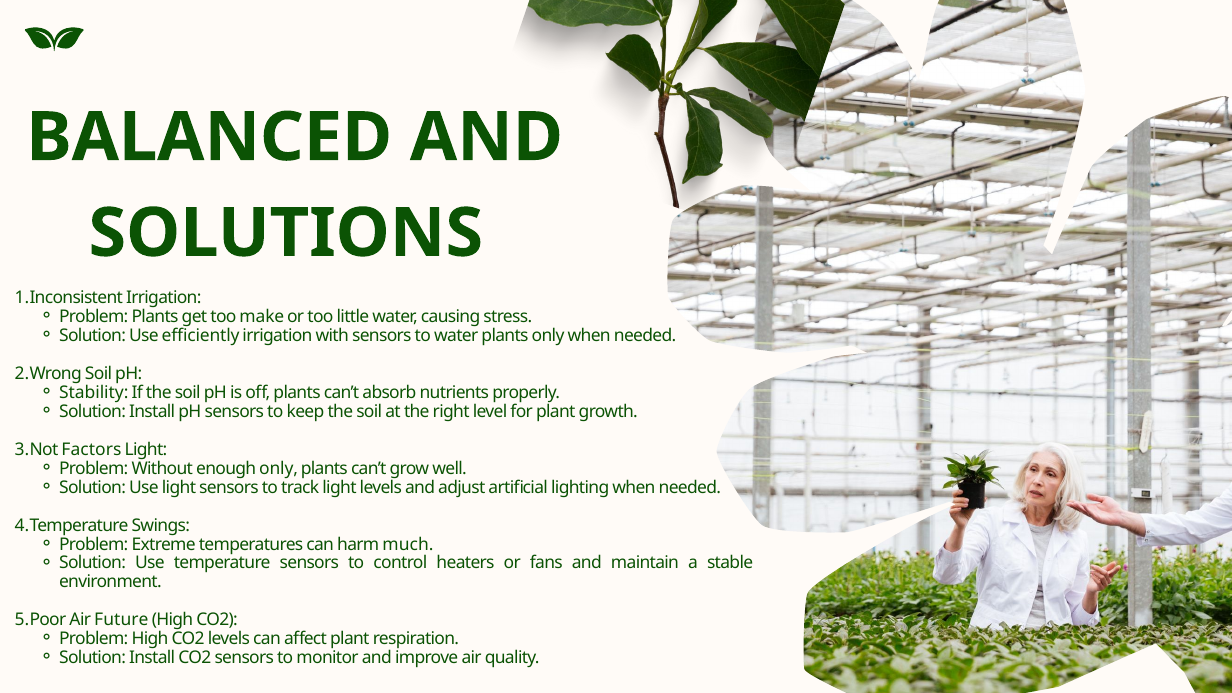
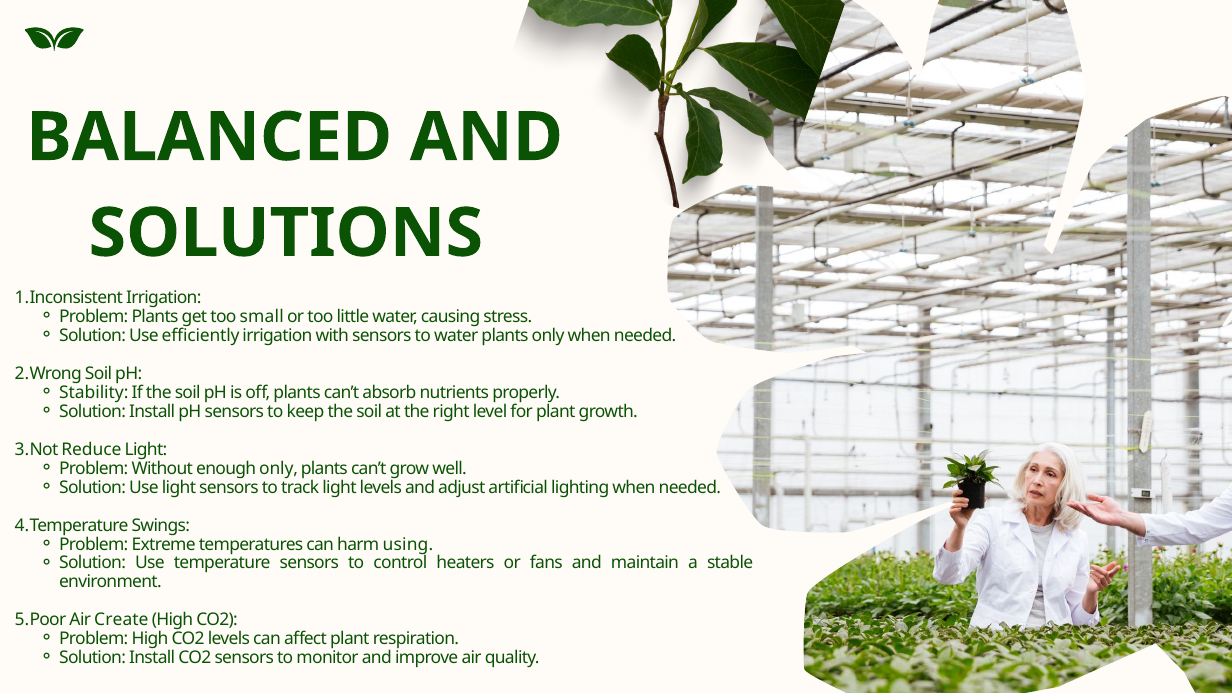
make: make -> small (262, 317)
Factors: Factors -> Reduce (91, 450)
much: much -> using (408, 544)
Future: Future -> Create (121, 620)
